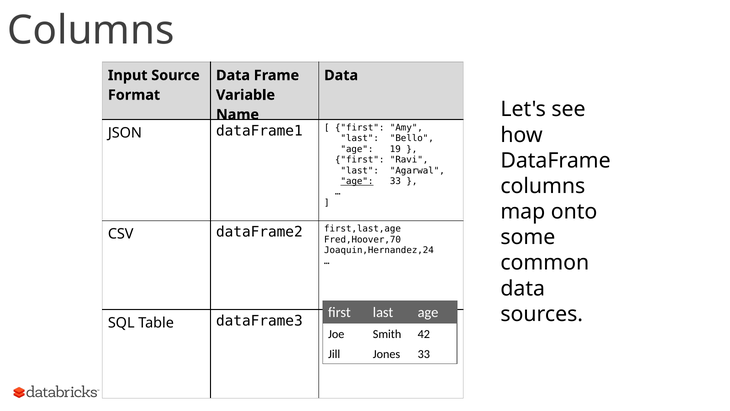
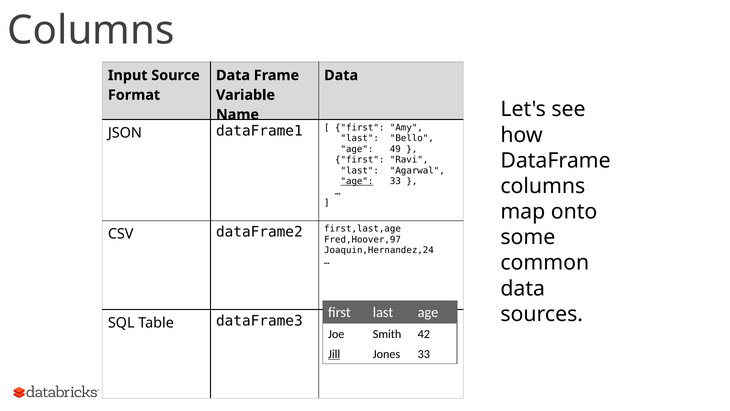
19: 19 -> 49 (395, 149)
Fred,Hoover,70: Fred,Hoover,70 -> Fred,Hoover,97 (363, 239)
Jill underline: none -> present (334, 354)
